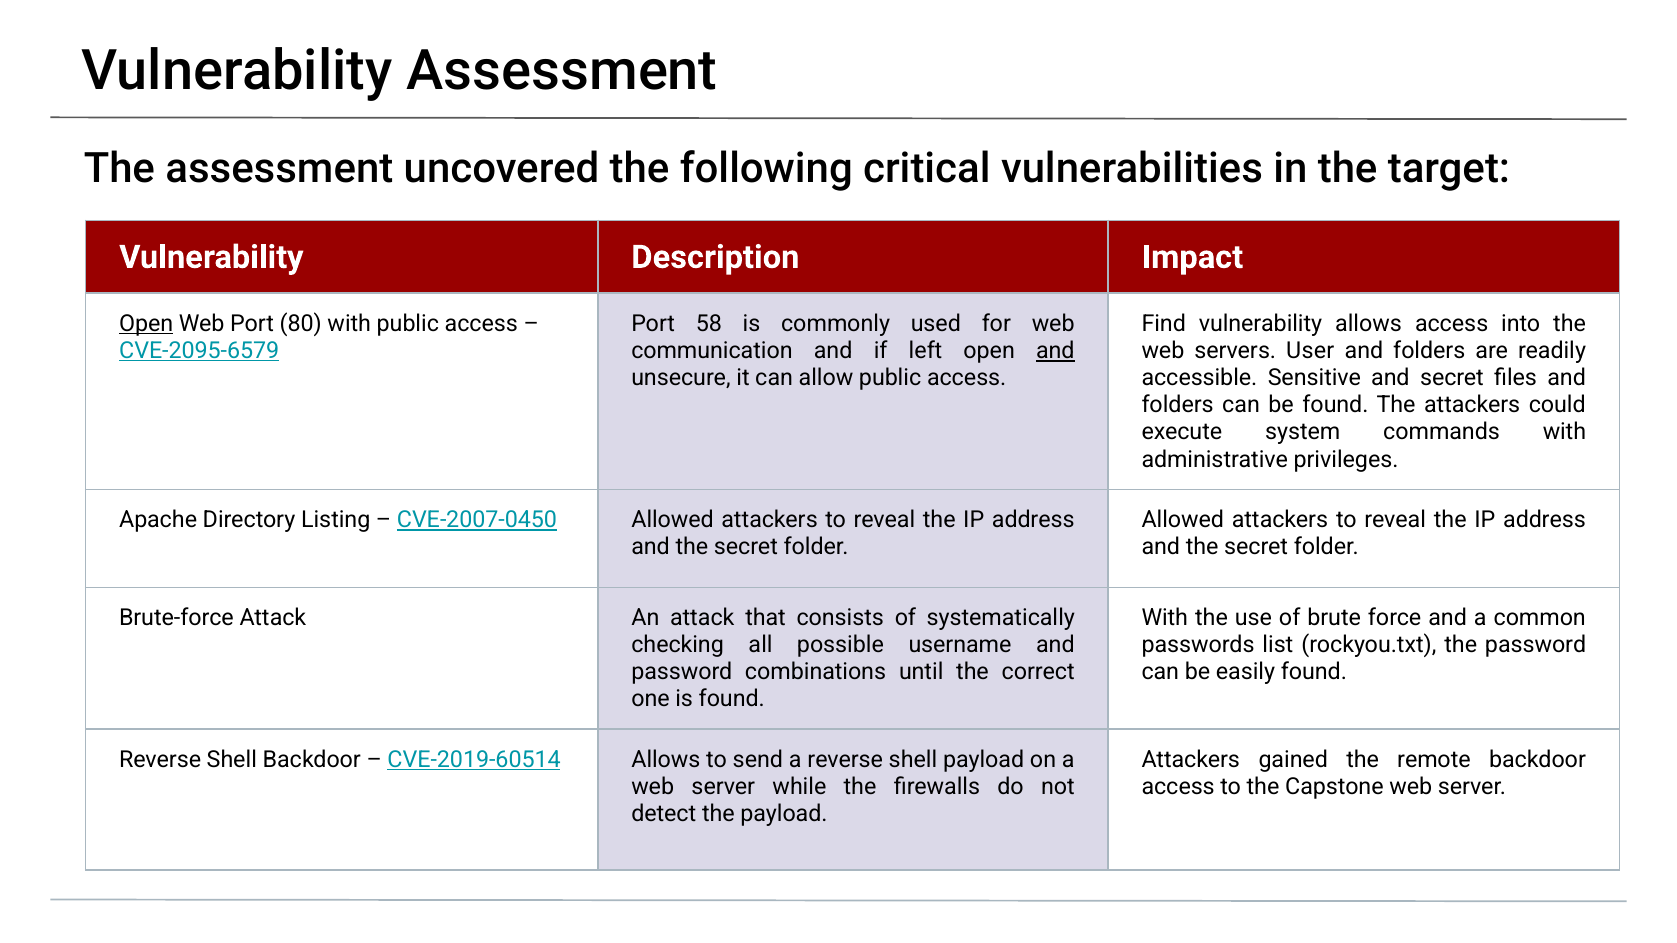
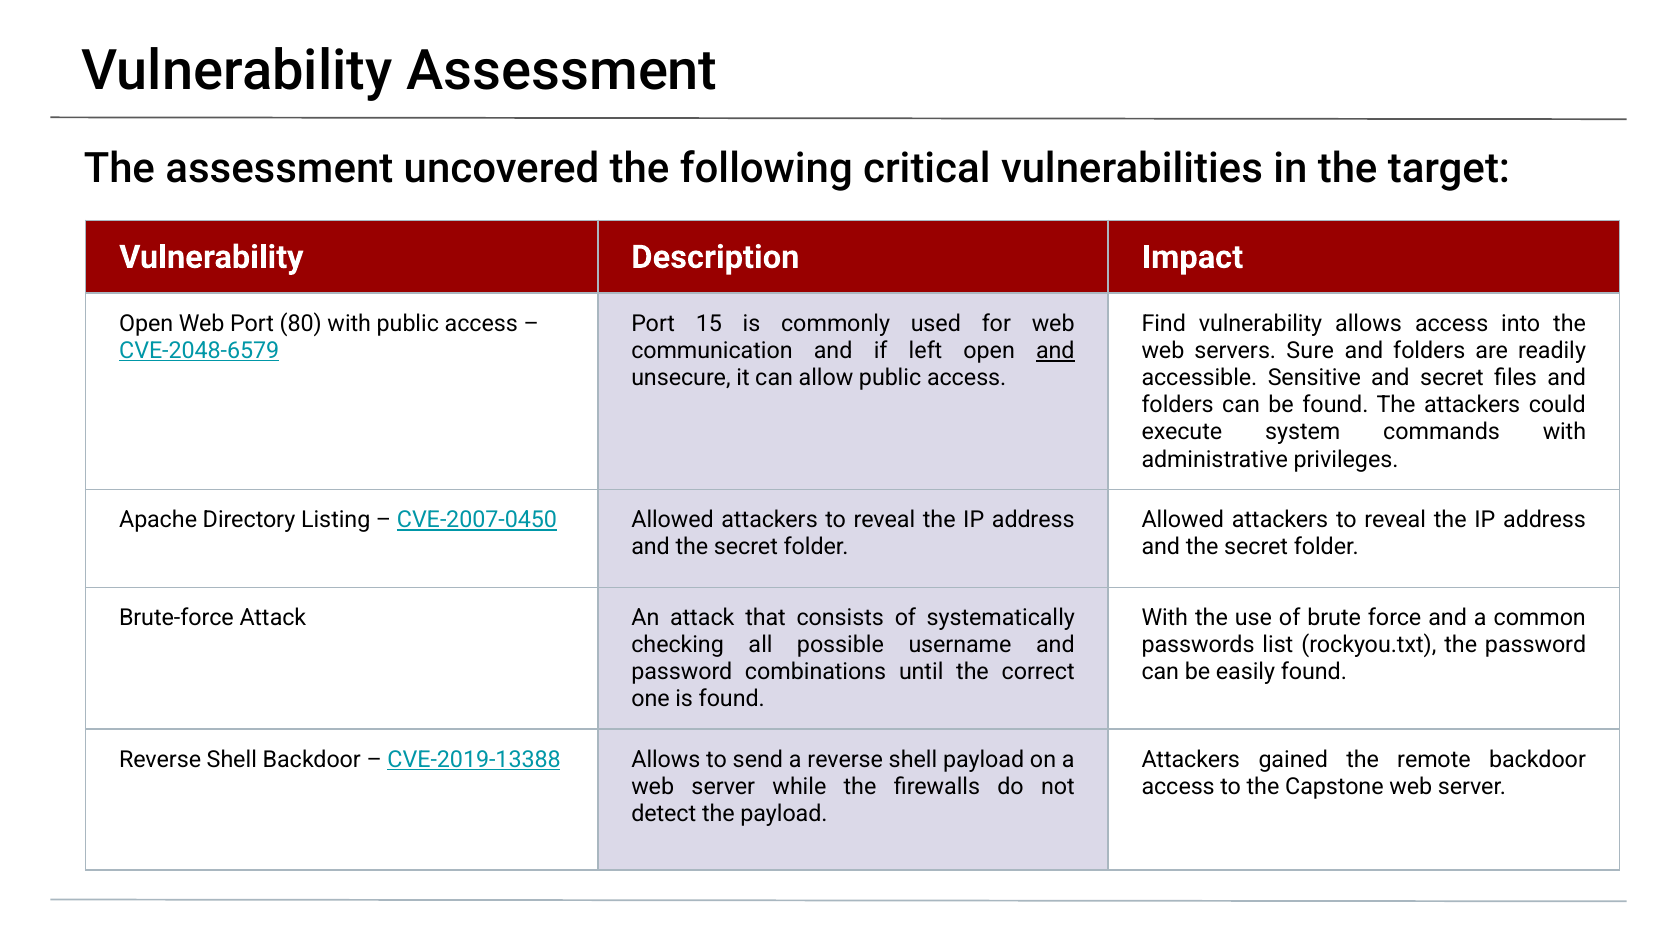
Open underline: present -> none (146, 324)
58: 58 -> 15 (709, 324)
CVE-2095-6579: CVE-2095-6579 -> CVE-2048-6579 (199, 351)
User: User -> Sure (1310, 351)
CVE-2019-60514: CVE-2019-60514 -> CVE-2019-13388 (474, 760)
